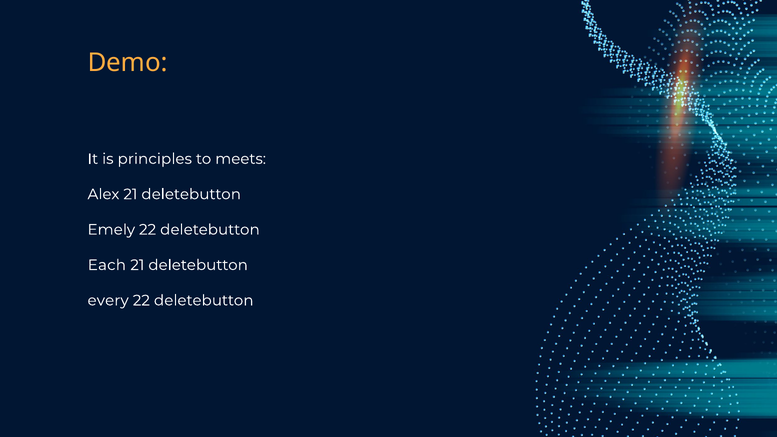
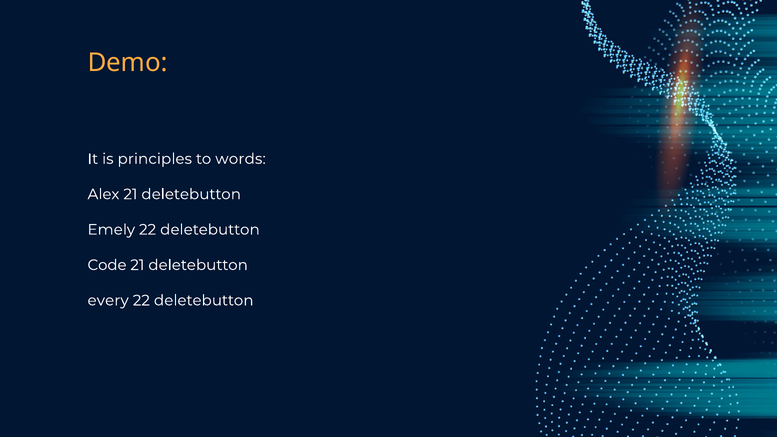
meets: meets -> words (241, 159)
Each: Each -> Code (107, 265)
